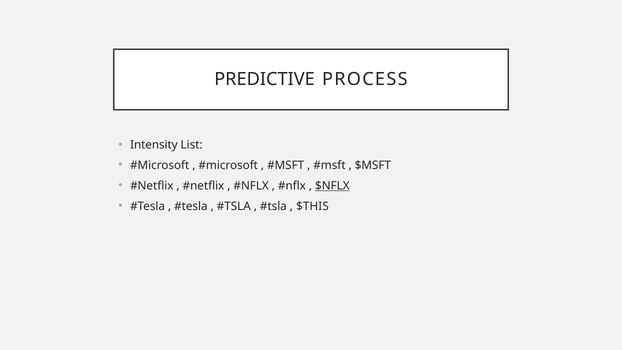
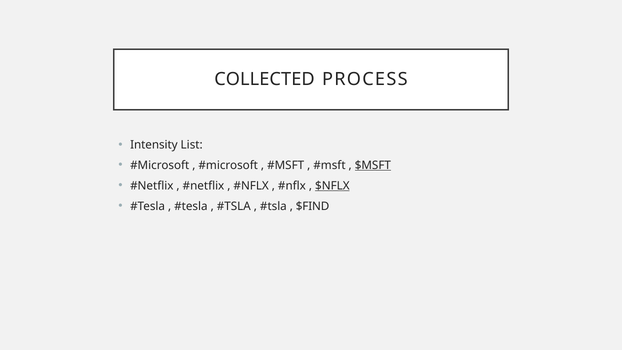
PREDICTIVE: PREDICTIVE -> COLLECTED (264, 79)
$MSFT underline: none -> present (373, 165)
$THIS: $THIS -> $FIND (313, 206)
